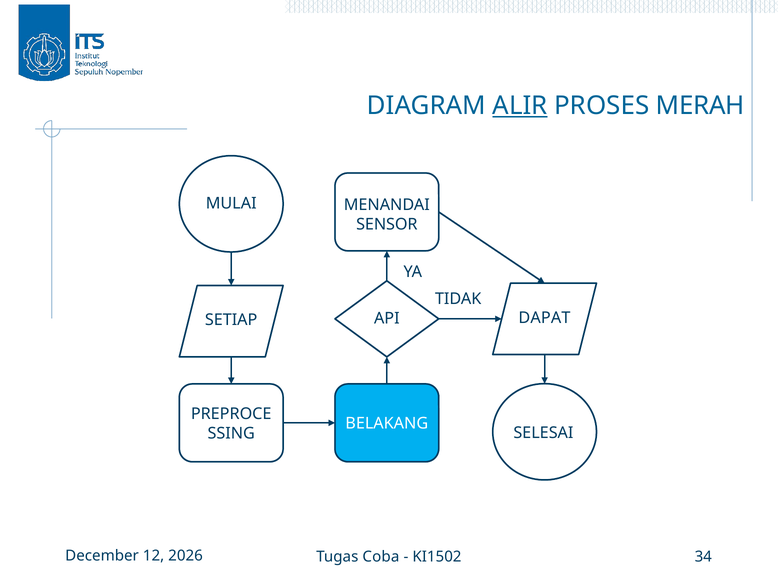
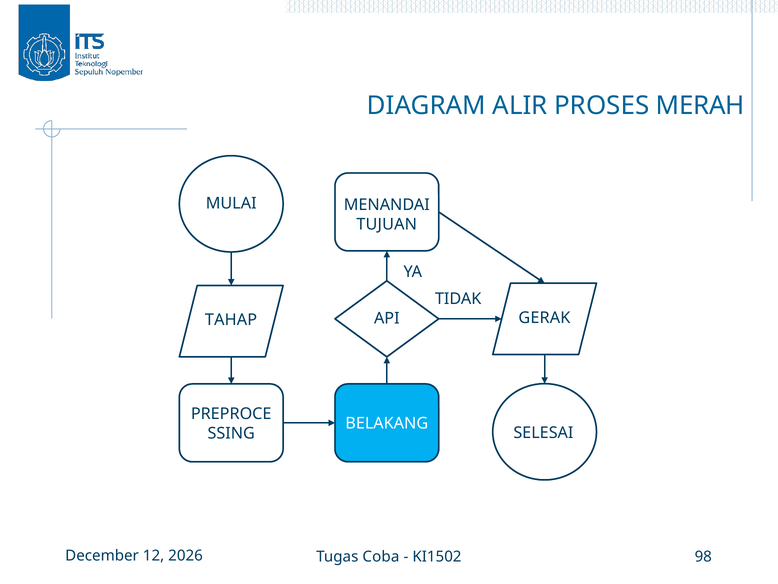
ALIR underline: present -> none (520, 106)
SENSOR: SENSOR -> TUJUAN (387, 224)
DAPAT: DAPAT -> GERAK (544, 318)
SETIAP: SETIAP -> TAHAP (231, 320)
34: 34 -> 98 (703, 556)
